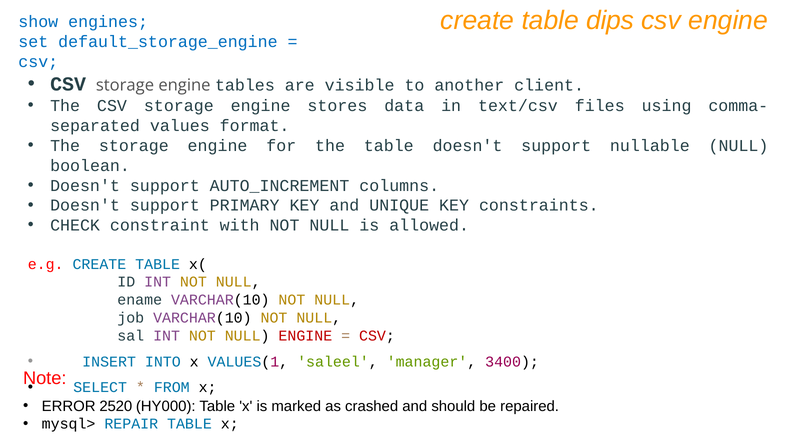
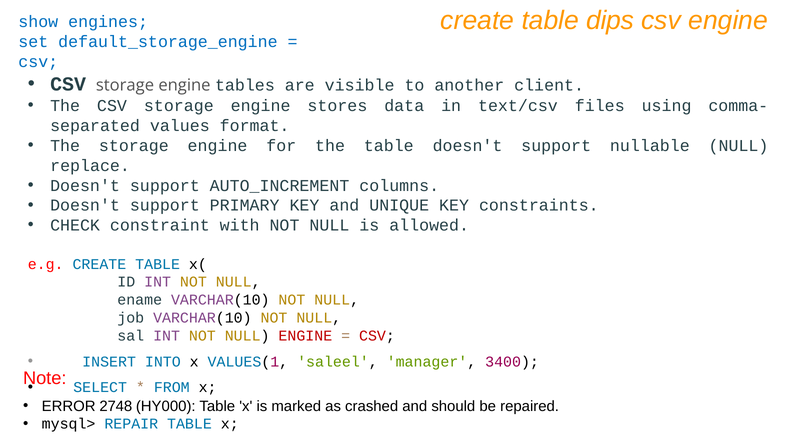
boolean: boolean -> replace (90, 166)
2520: 2520 -> 2748 (116, 406)
